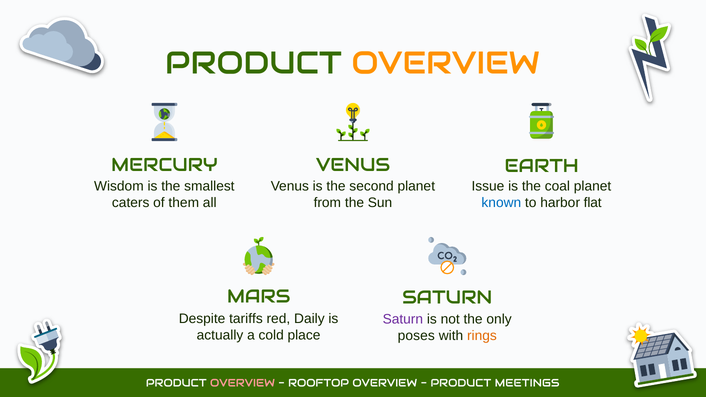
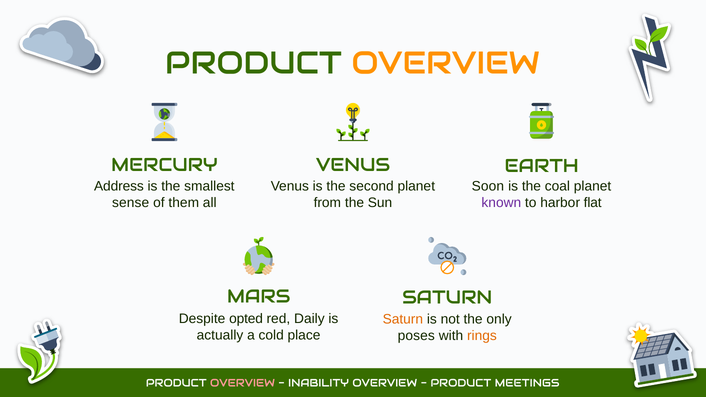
Wisdom: Wisdom -> Address (119, 187)
Issue: Issue -> Soon (488, 187)
caters: caters -> sense (131, 203)
known colour: blue -> purple (501, 203)
tariffs: tariffs -> opted (246, 319)
Saturn colour: purple -> orange (403, 319)
ROOFTOP: ROOFTOP -> INABILITY (319, 383)
